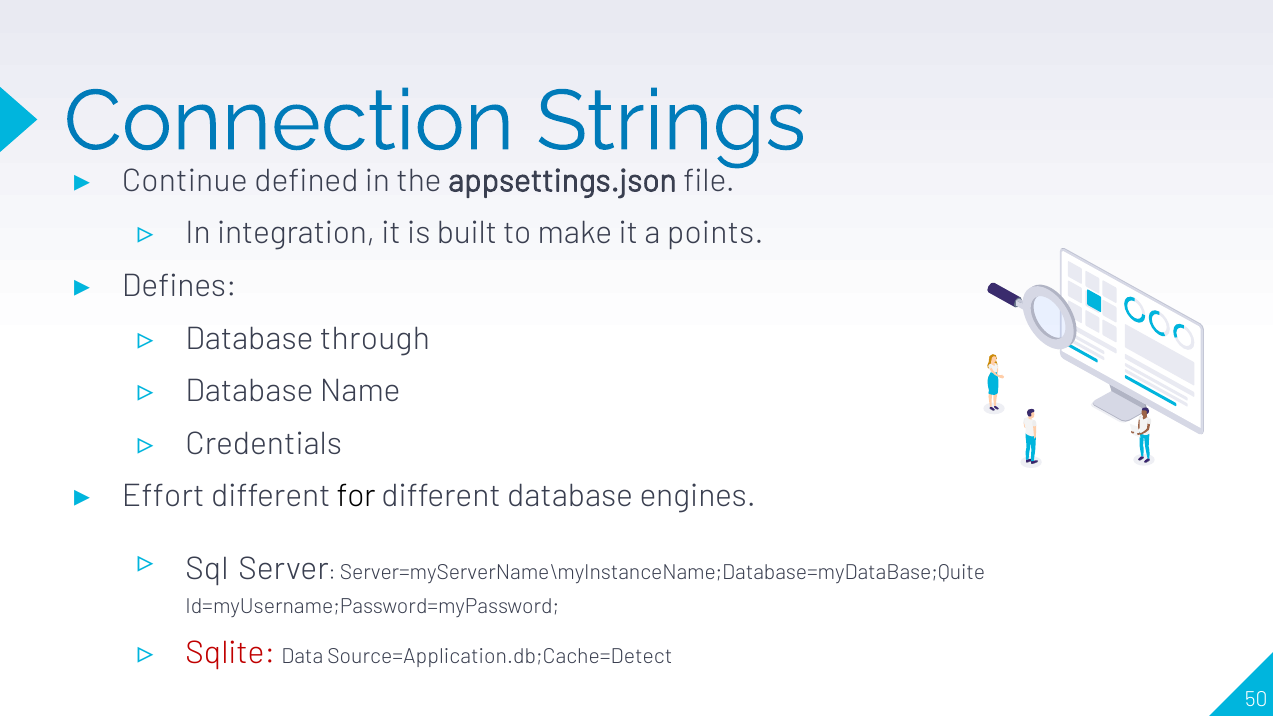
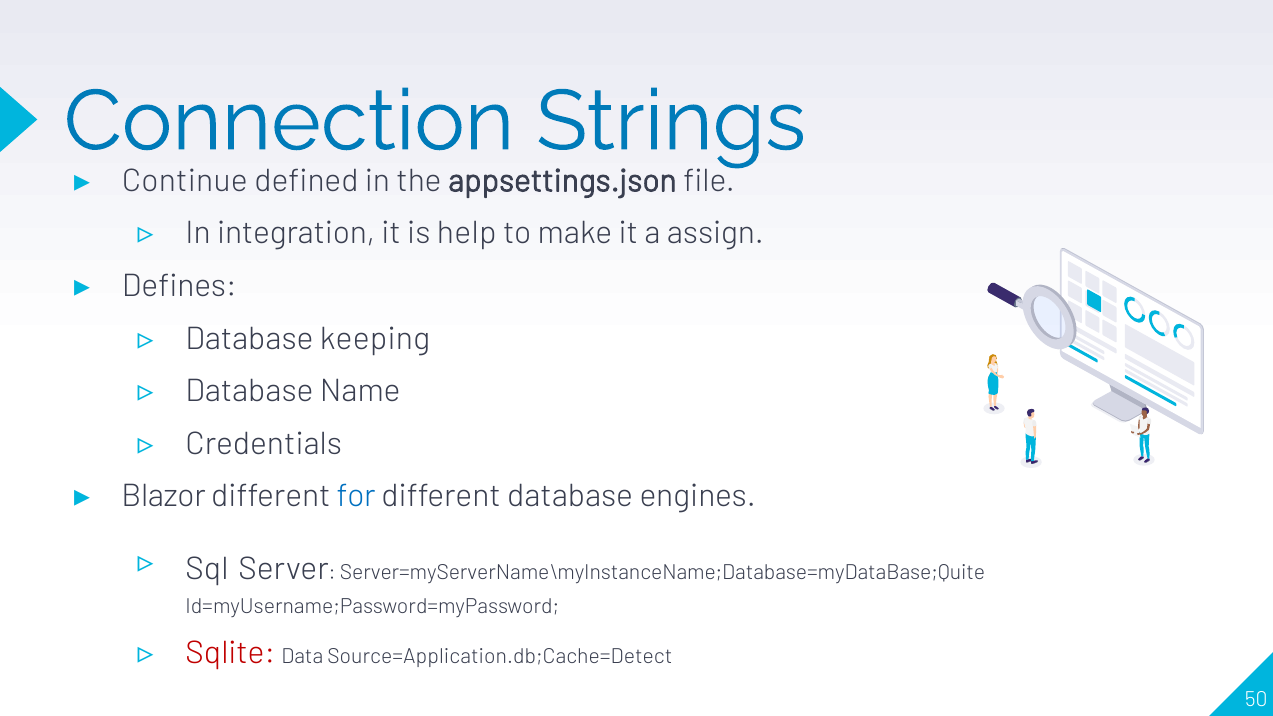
built: built -> help (467, 233)
points: points -> assign (715, 233)
through: through -> keeping (375, 339)
Effort: Effort -> Blazor (164, 497)
for colour: black -> blue (356, 497)
